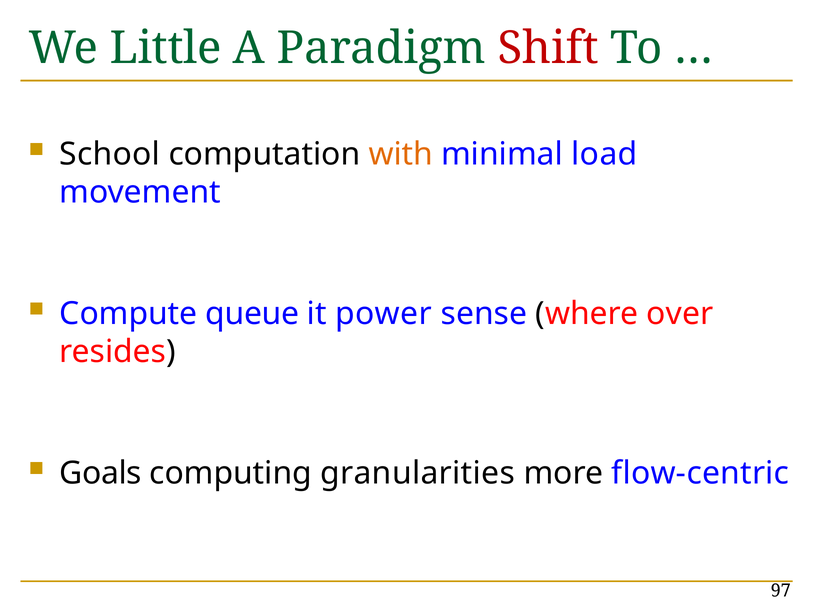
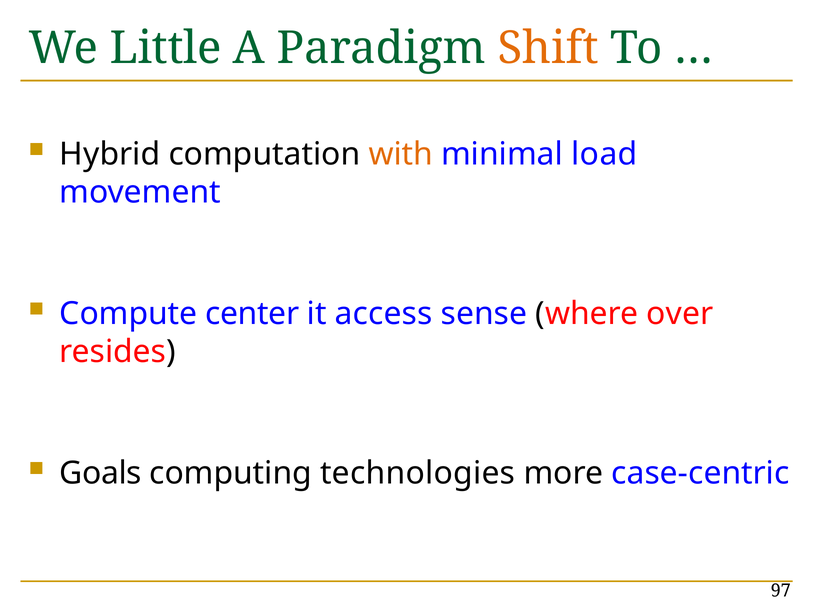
Shift colour: red -> orange (548, 48)
School: School -> Hybrid (110, 154)
queue: queue -> center (252, 314)
power: power -> access (384, 314)
granularities: granularities -> technologies (418, 473)
flow-centric: flow-centric -> case-centric (700, 473)
